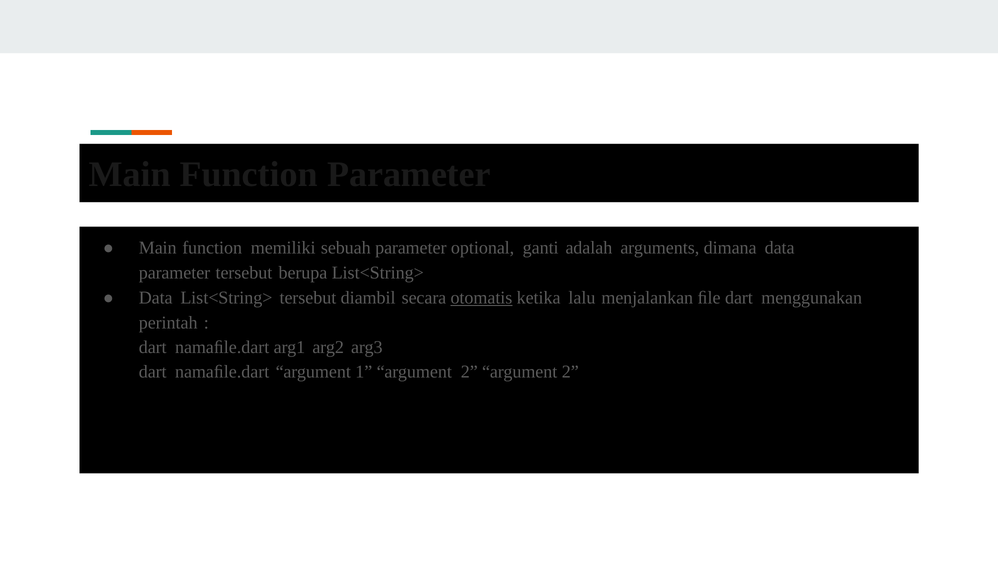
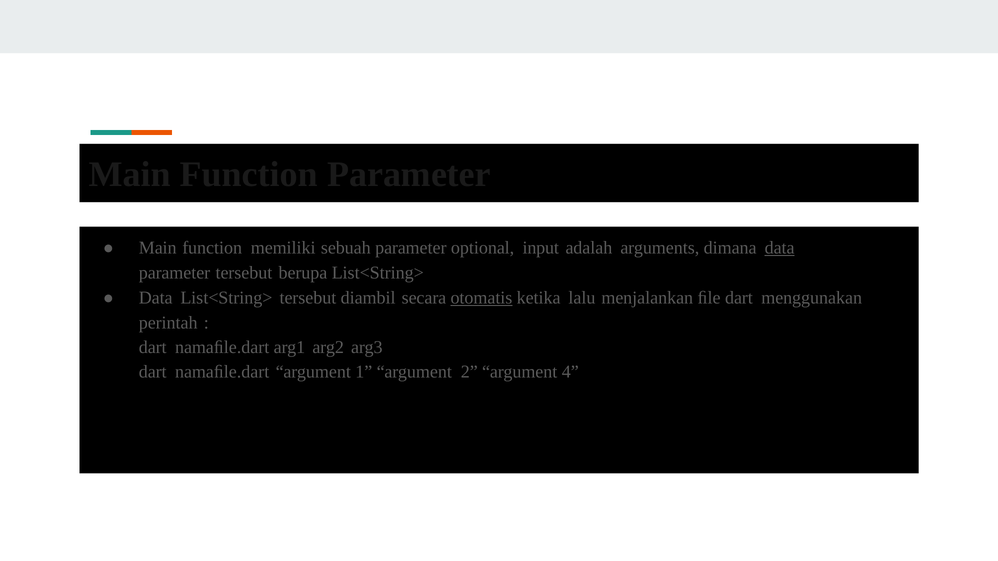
ganti: ganti -> input (541, 248)
data underline: none -> present (780, 248)
2 argument 2: 2 -> 4 (570, 372)
